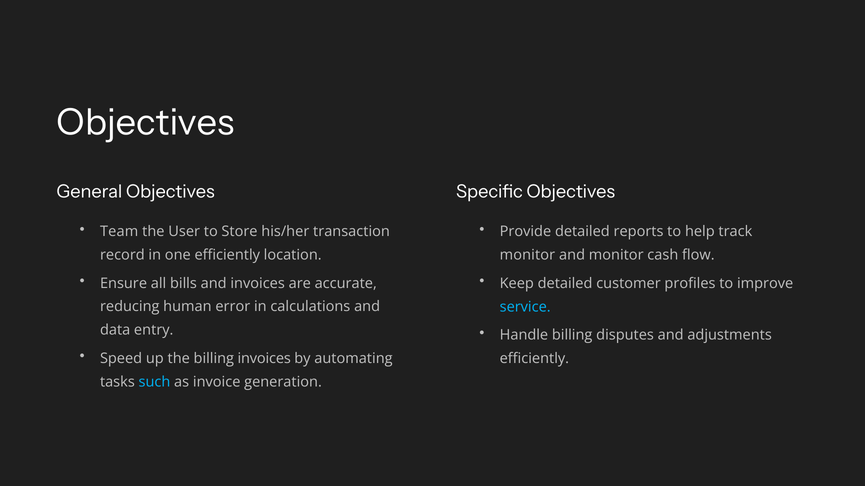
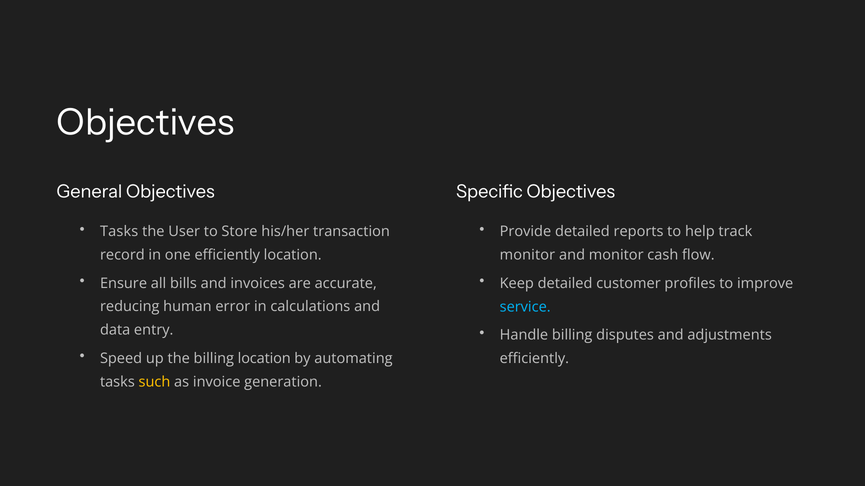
Team: Team -> Tasks (119, 232)
billing invoices: invoices -> location (264, 359)
such colour: light blue -> yellow (154, 382)
